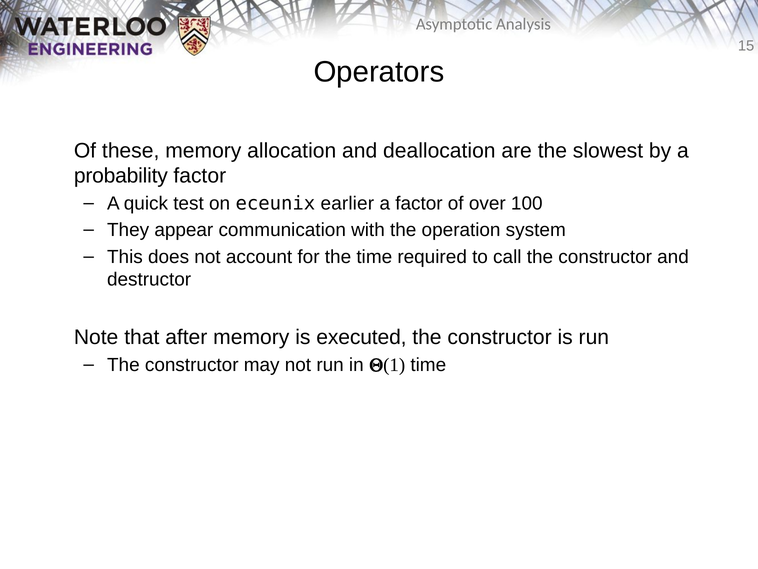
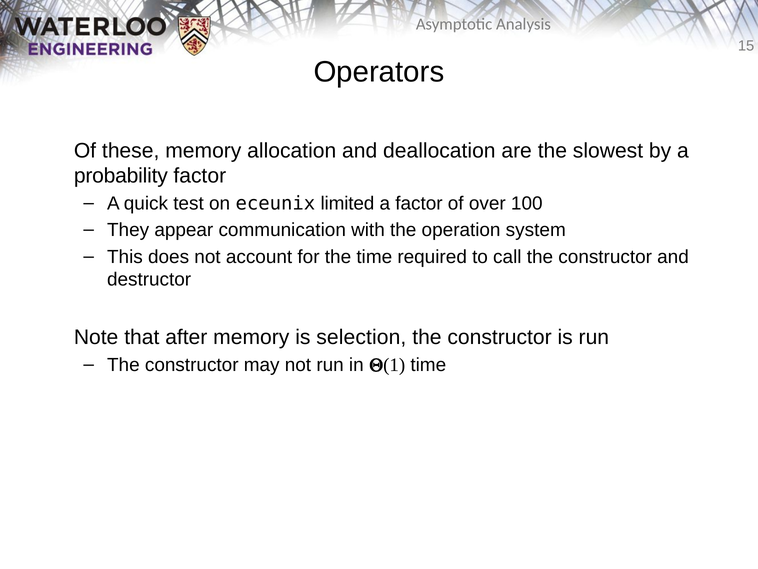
earlier: earlier -> limited (347, 203)
executed: executed -> selection (361, 337)
